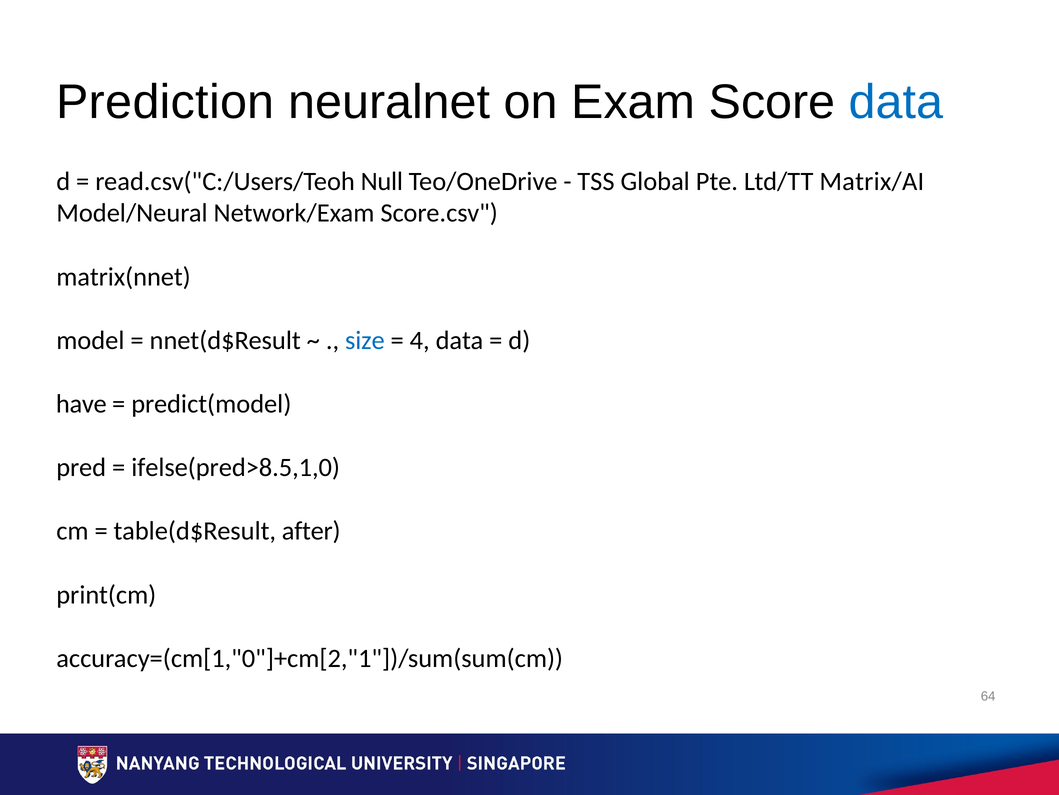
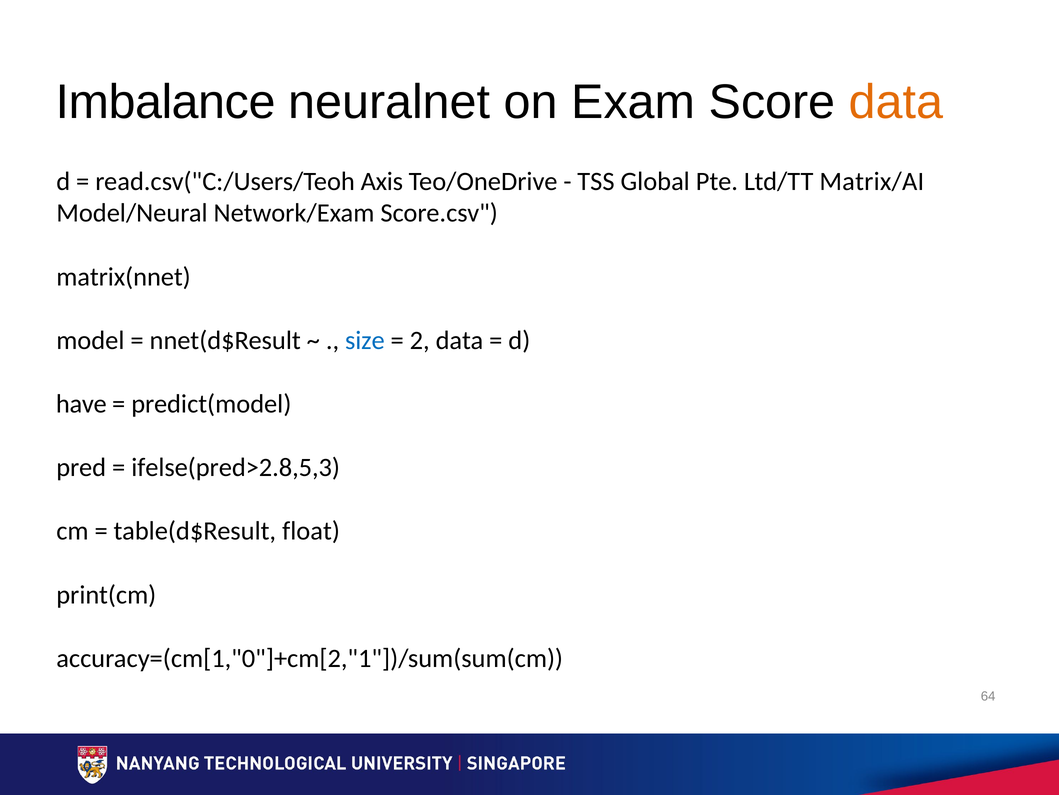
Prediction: Prediction -> Imbalance (166, 102)
data colour: blue -> orange (896, 102)
Null: Null -> Axis (382, 181)
4: 4 -> 2 (420, 340)
ifelse(pred>8.5,1,0: ifelse(pred>8.5,1,0 -> ifelse(pred>2.8,5,3 (236, 467)
after: after -> float (311, 531)
